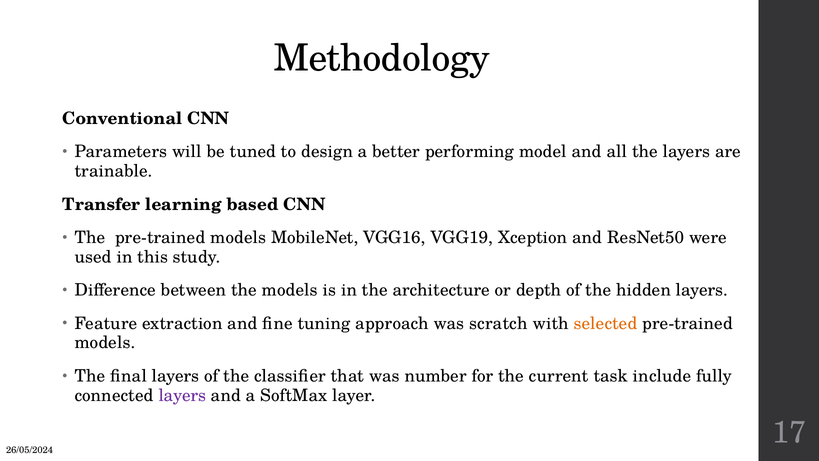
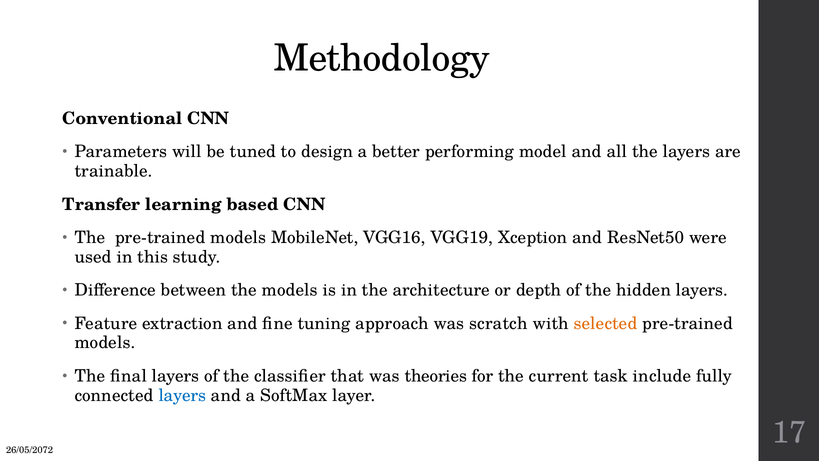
number: number -> theories (436, 376)
layers colour: purple -> blue (182, 395)
26/05/2024: 26/05/2024 -> 26/05/2072 (30, 450)
